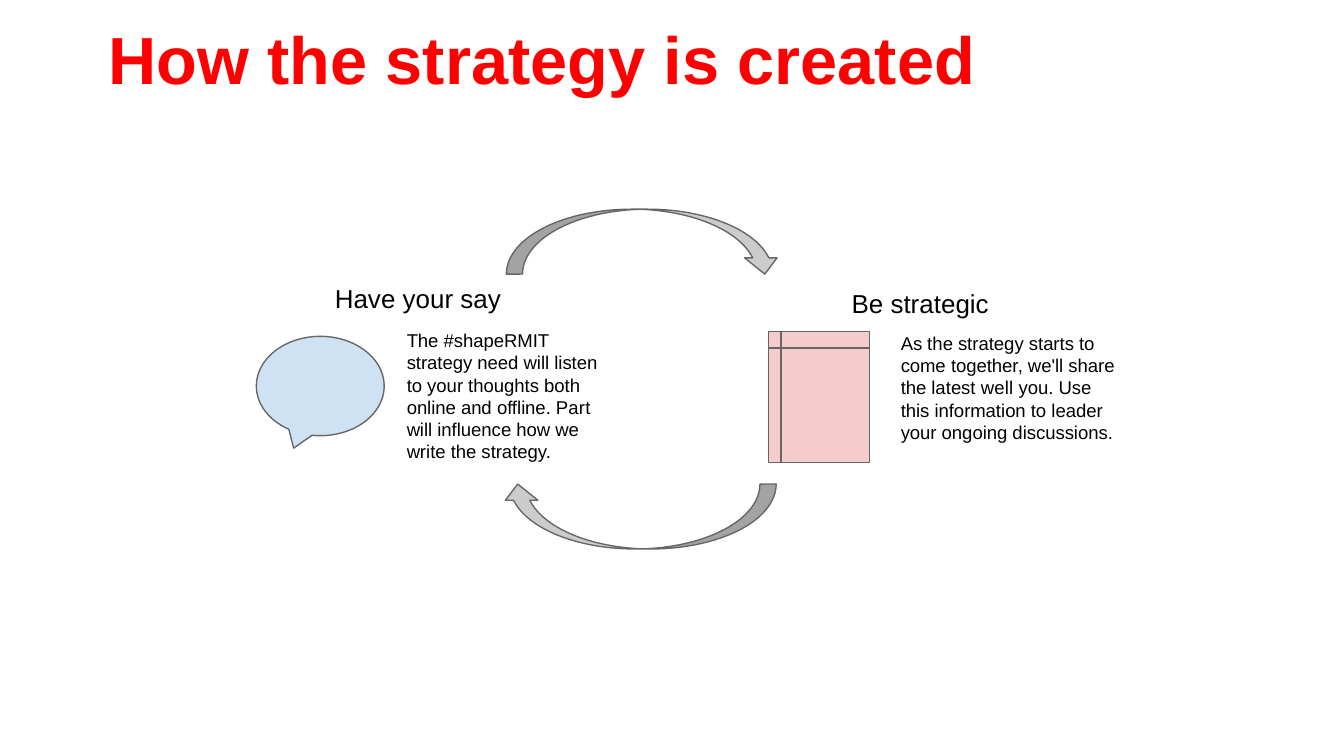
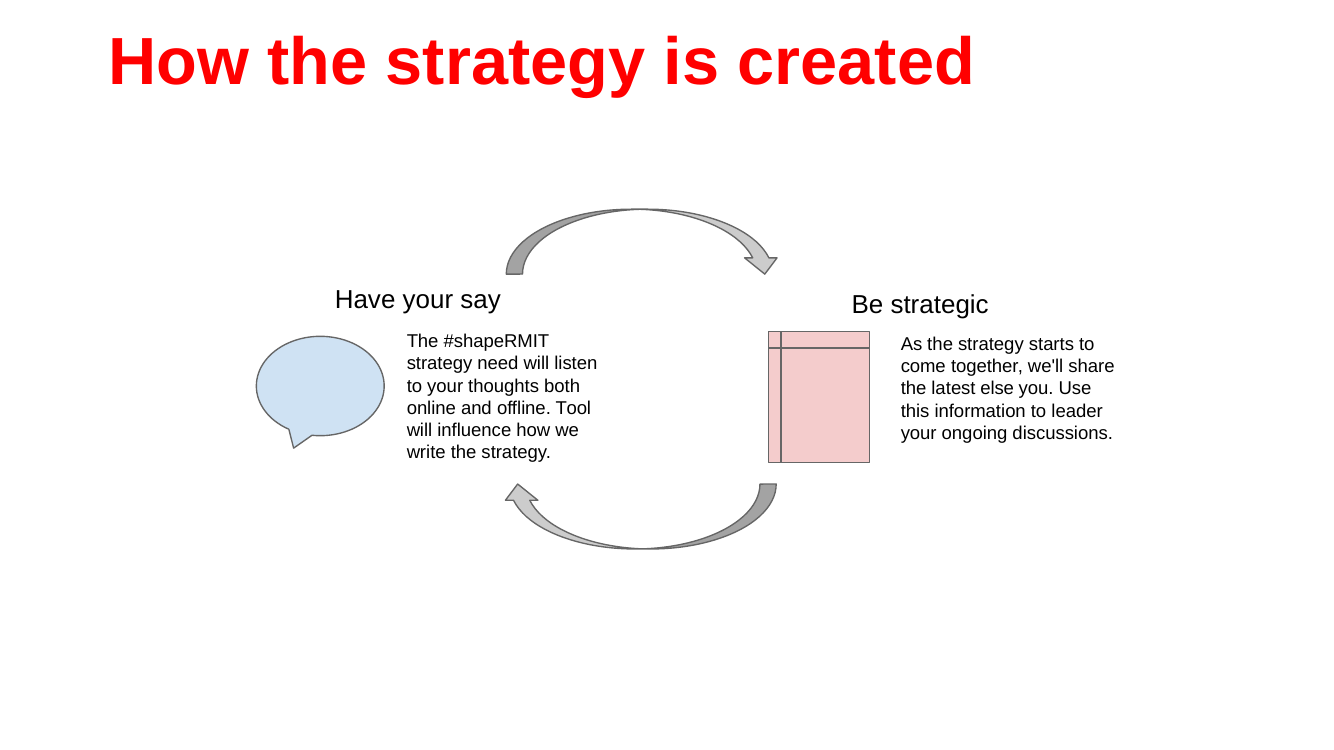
well: well -> else (997, 389)
Part: Part -> Tool (573, 408)
